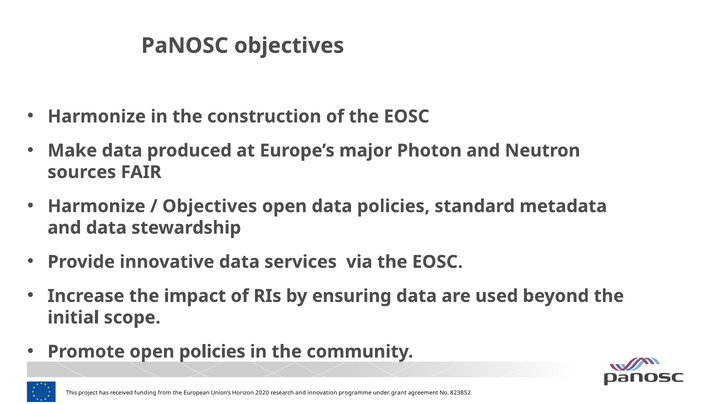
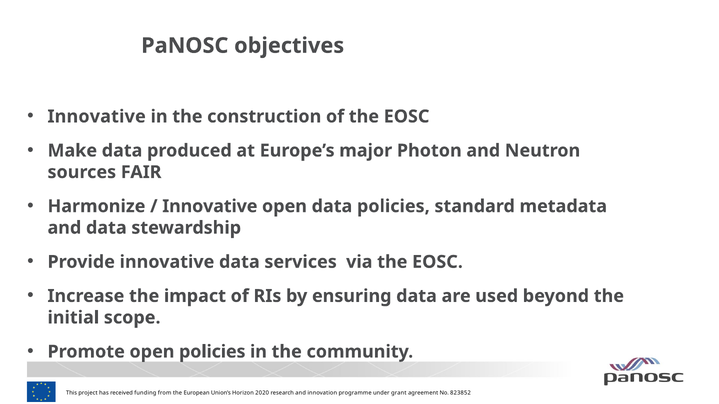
Harmonize: Harmonize -> Innovative (97, 117)
Objectives: Objectives -> Innovative (210, 206)
